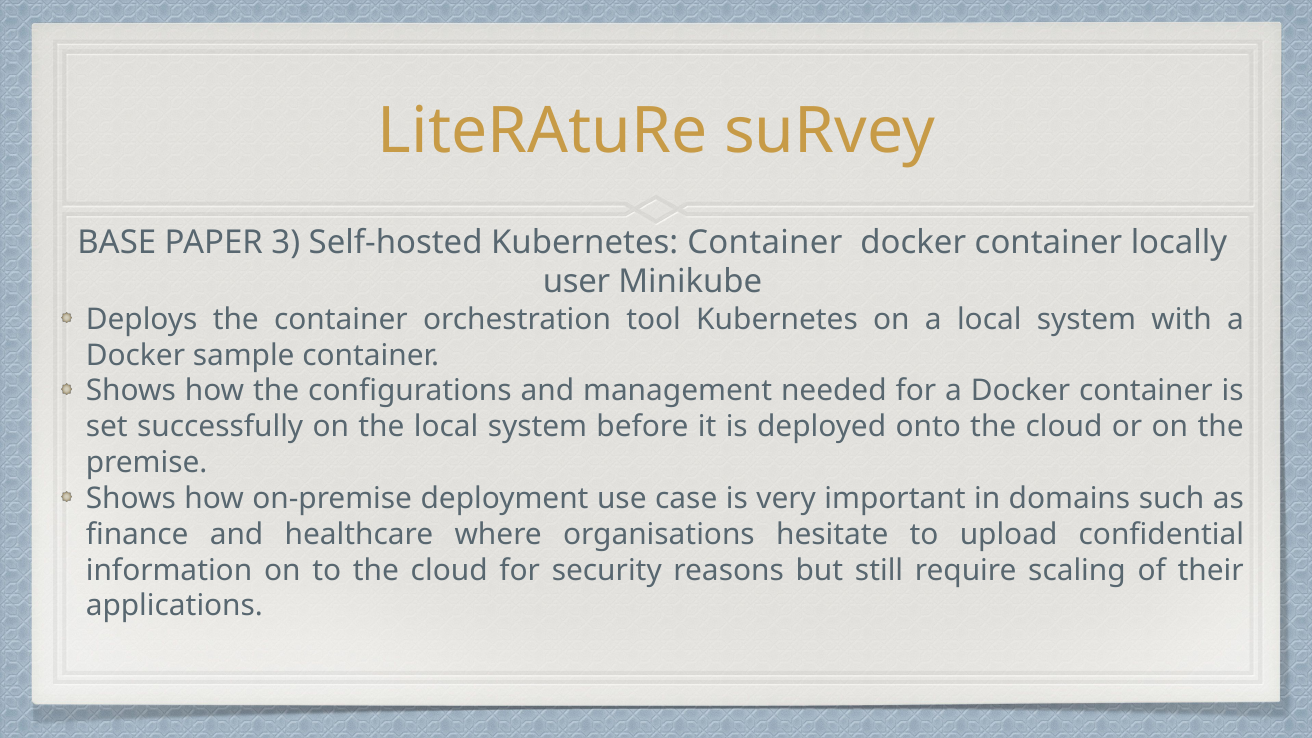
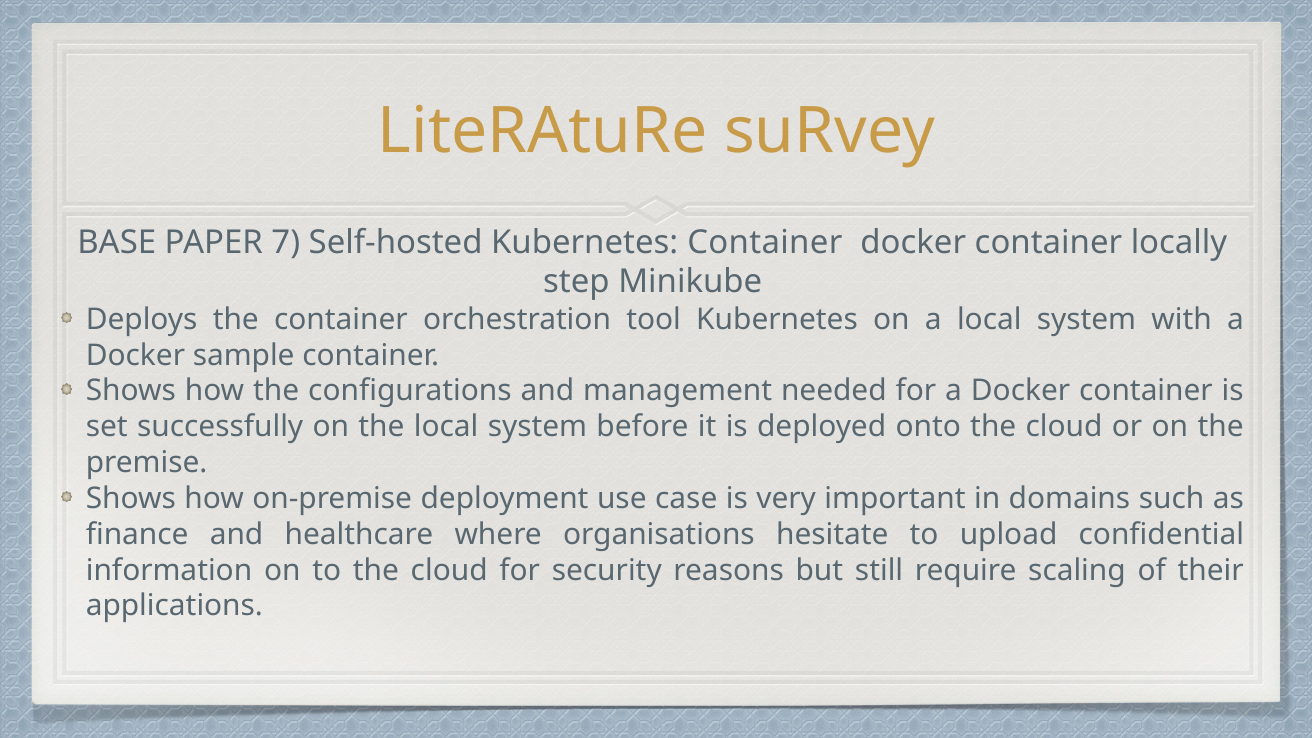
3: 3 -> 7 (286, 242)
user: user -> step (576, 282)
